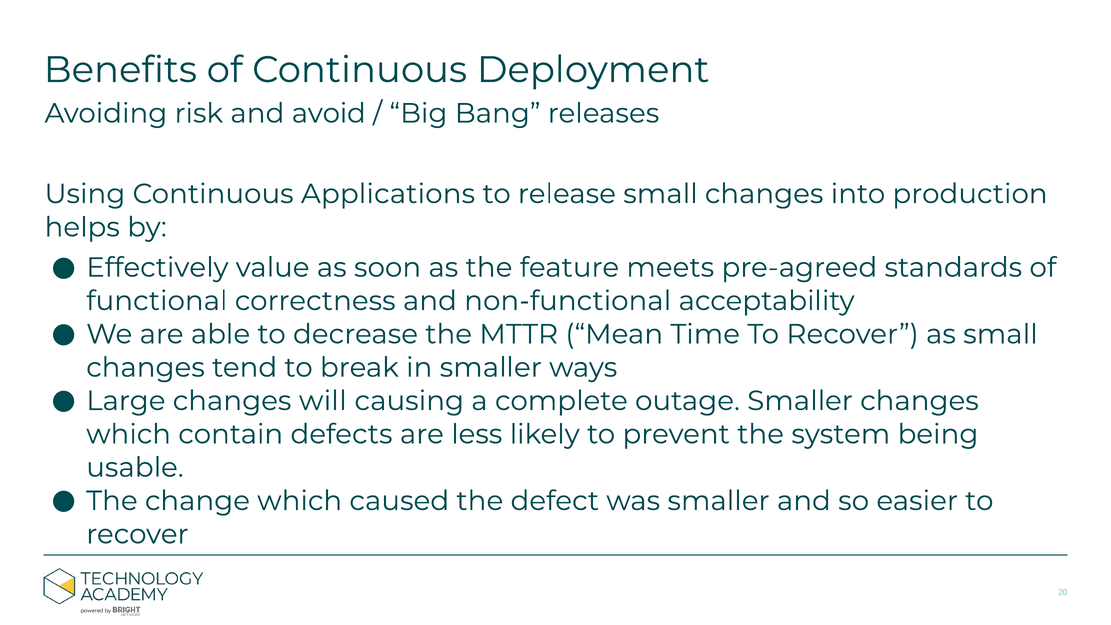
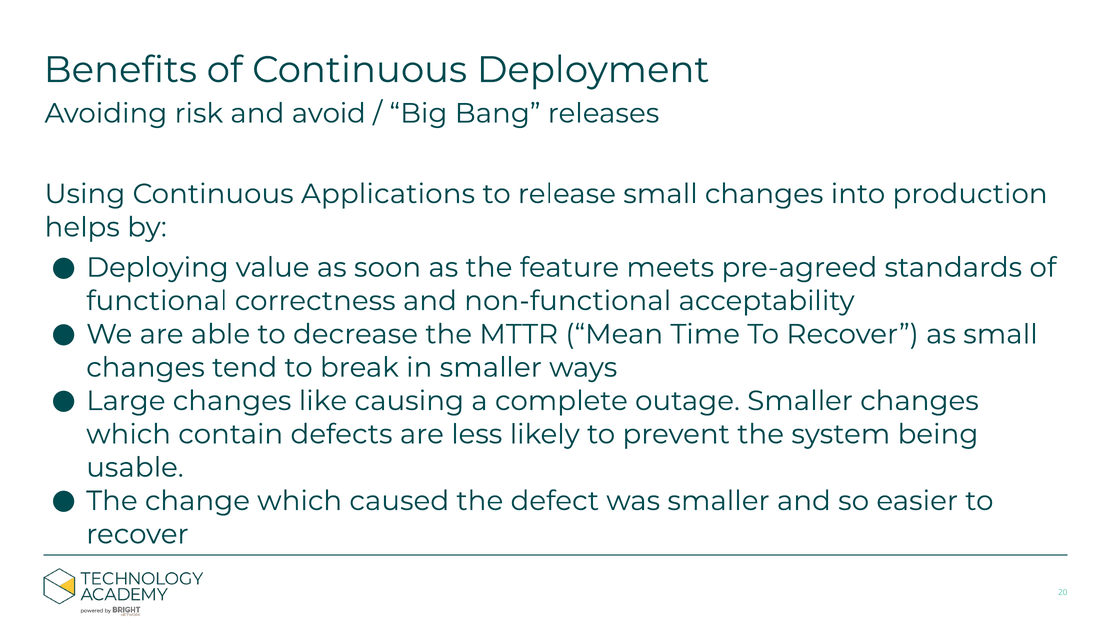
Effectively: Effectively -> Deploying (157, 268)
will: will -> like (323, 401)
